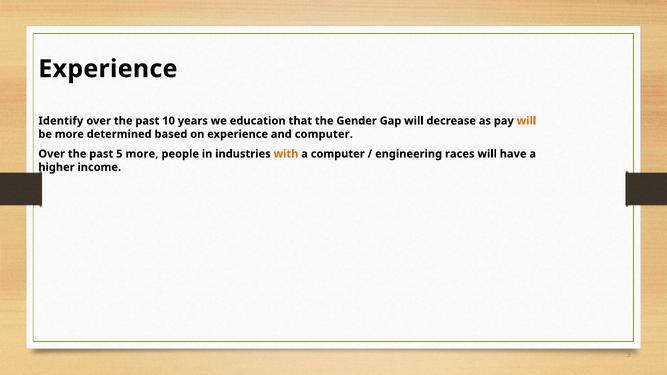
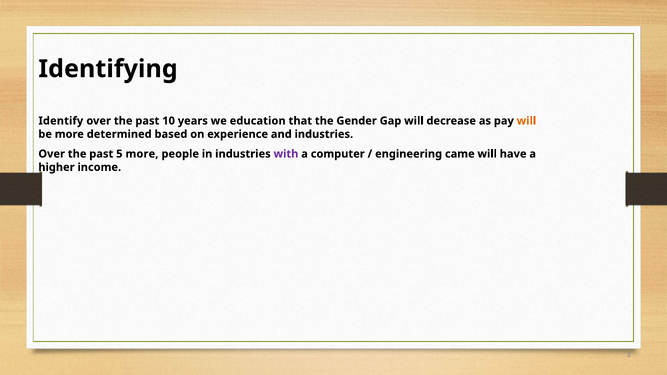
Experience: Experience -> Identifying (108, 69)
and computer: computer -> industries (324, 134)
with colour: orange -> purple (286, 154)
races: races -> came (460, 154)
